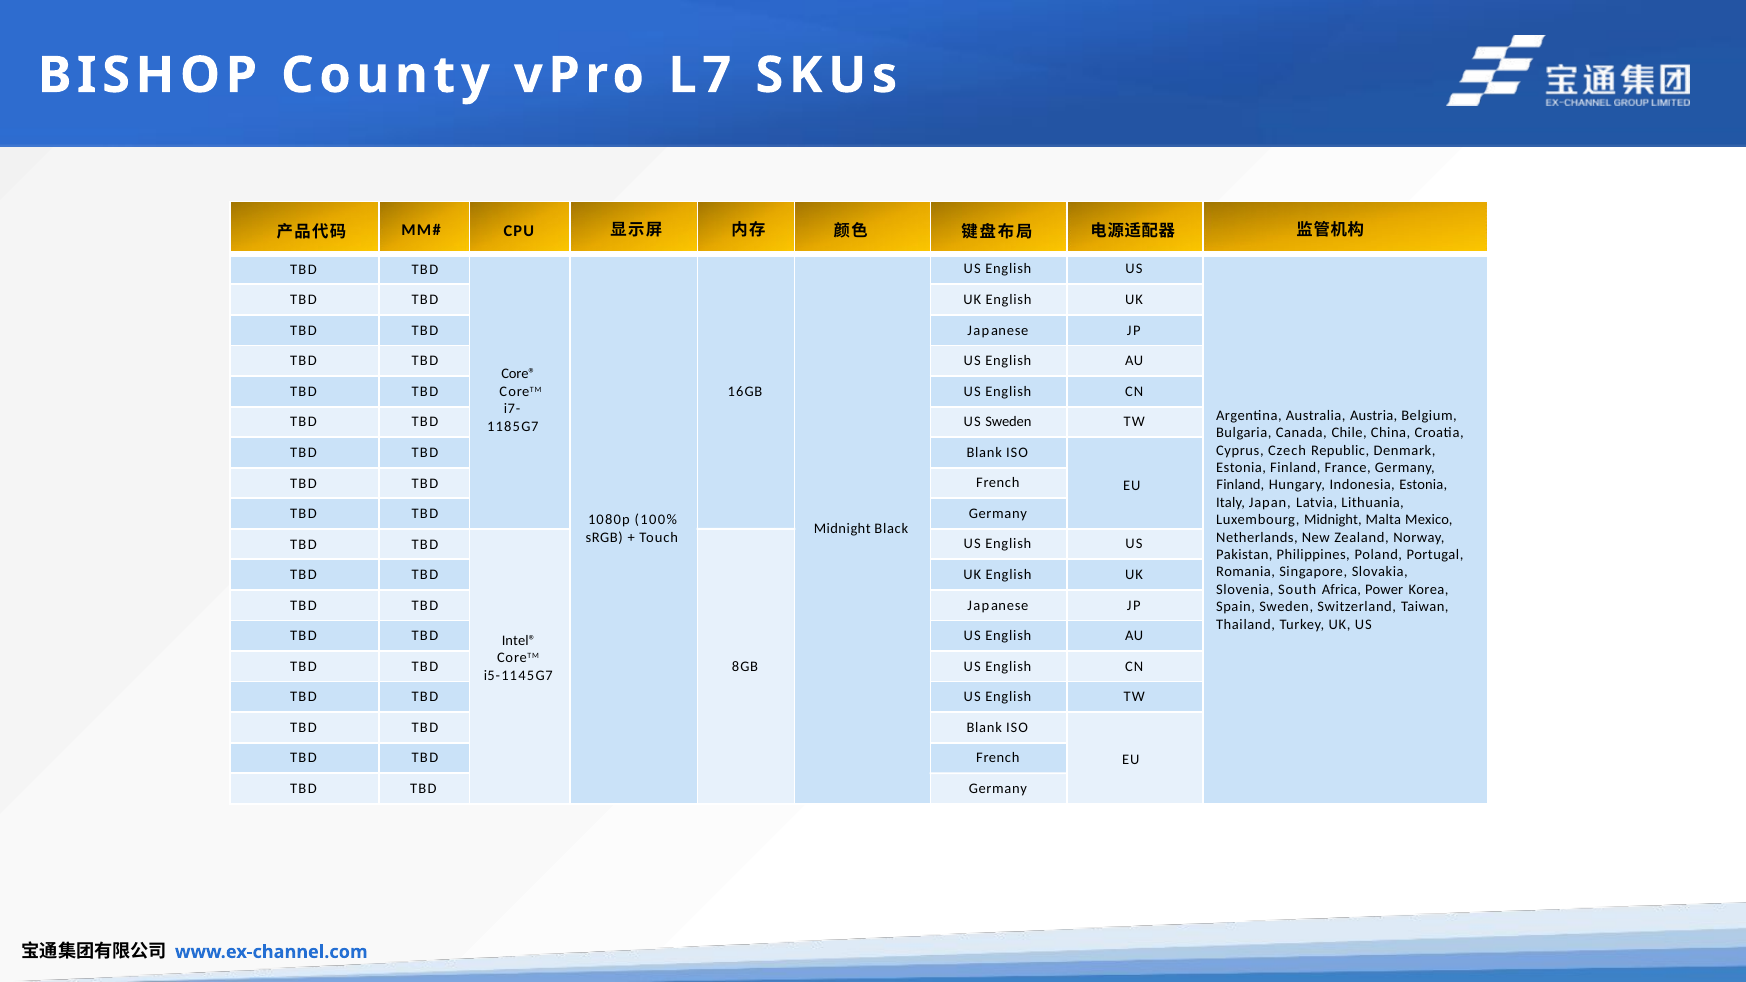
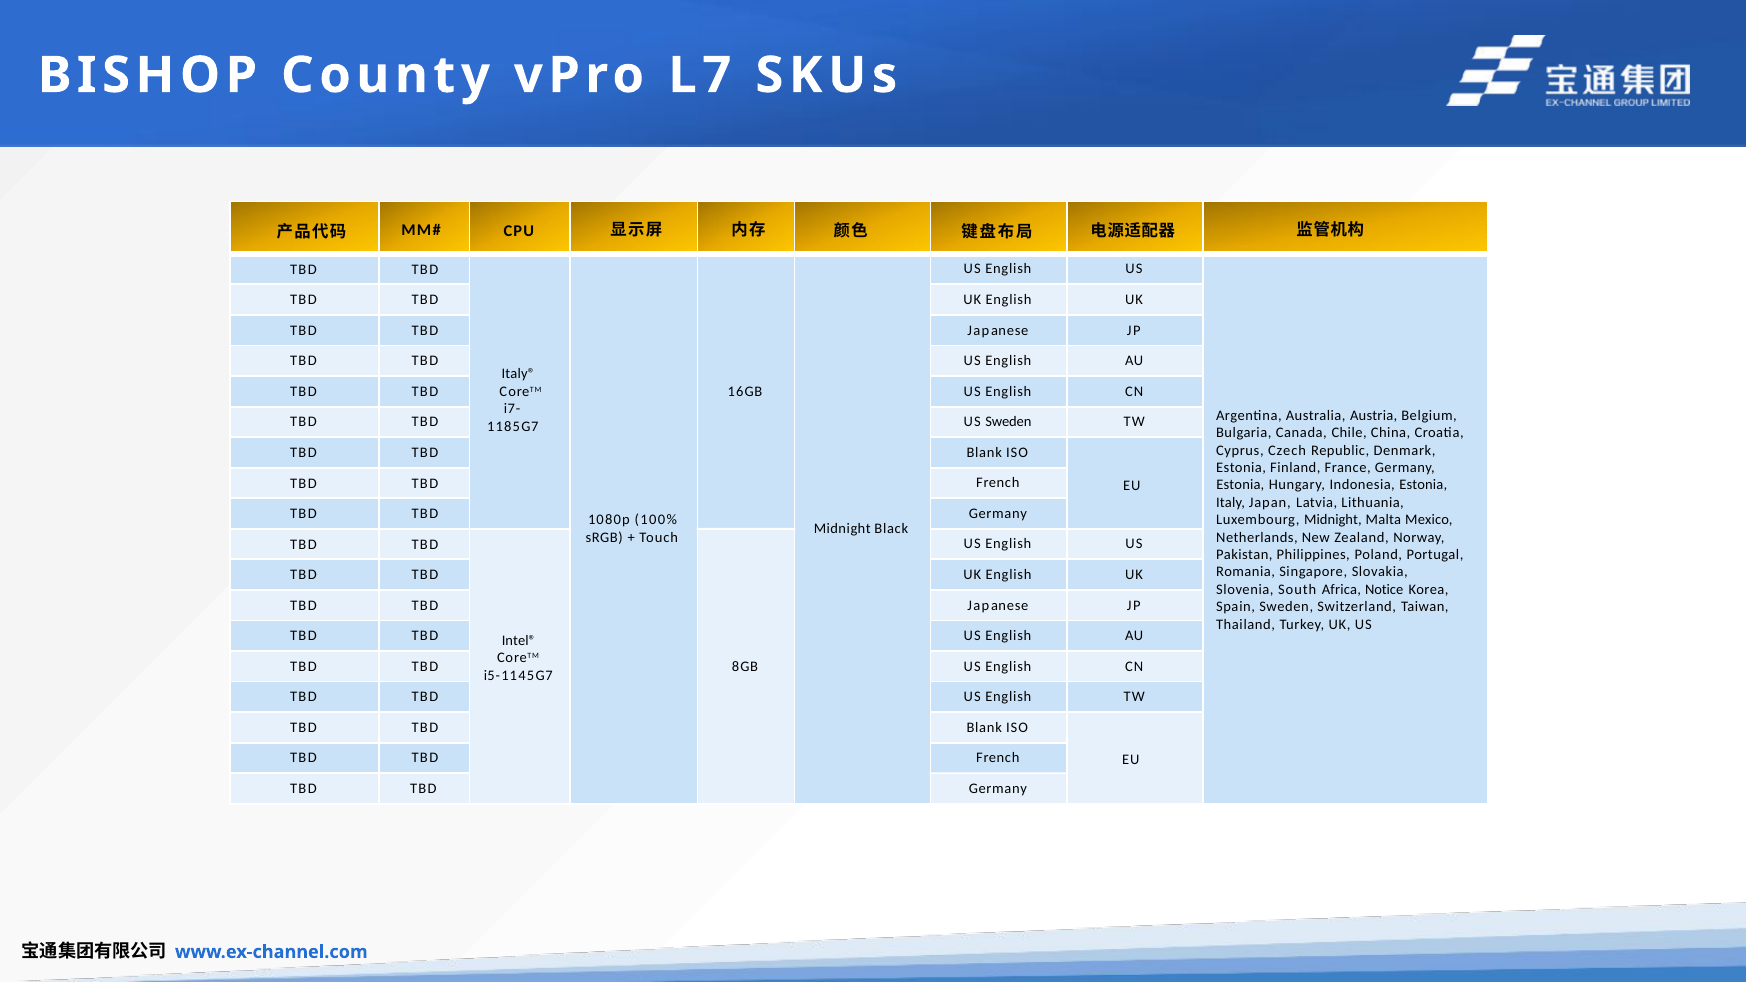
Core®: Core® -> Italy® (518, 374)
Finland: Finland -> Estonia (1240, 485)
Power: Power -> Notice (1384, 590)
